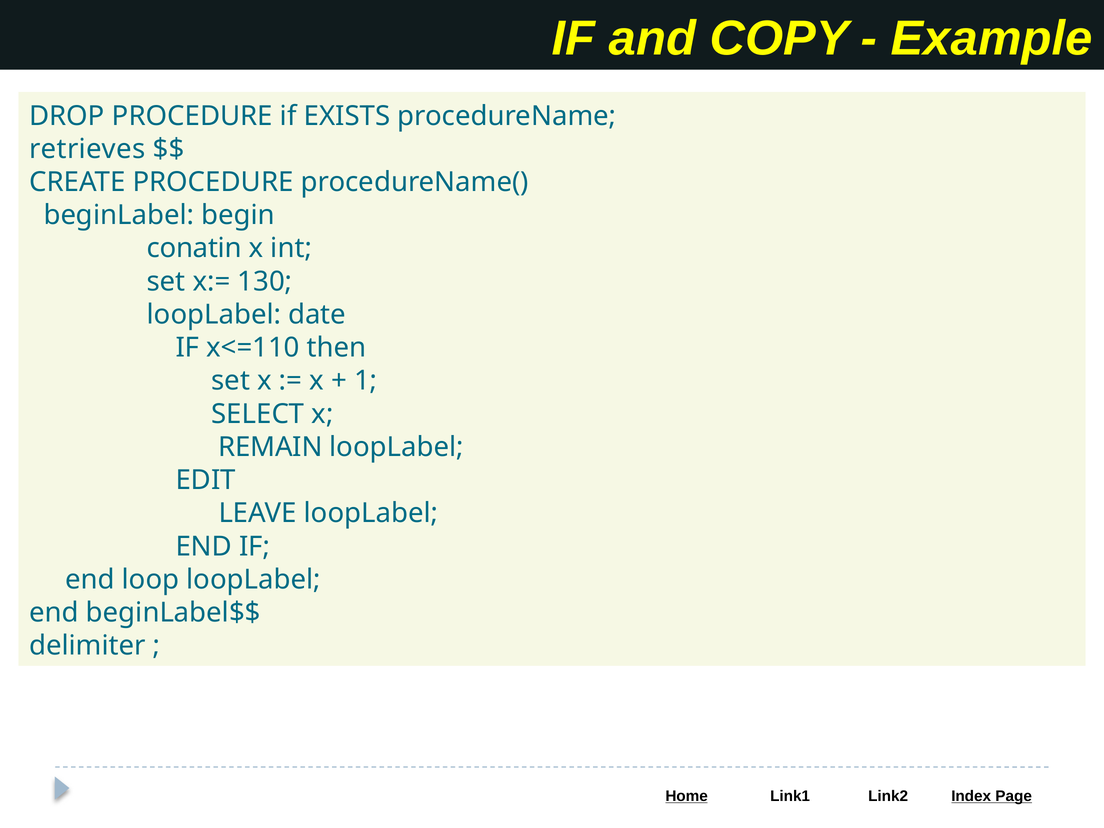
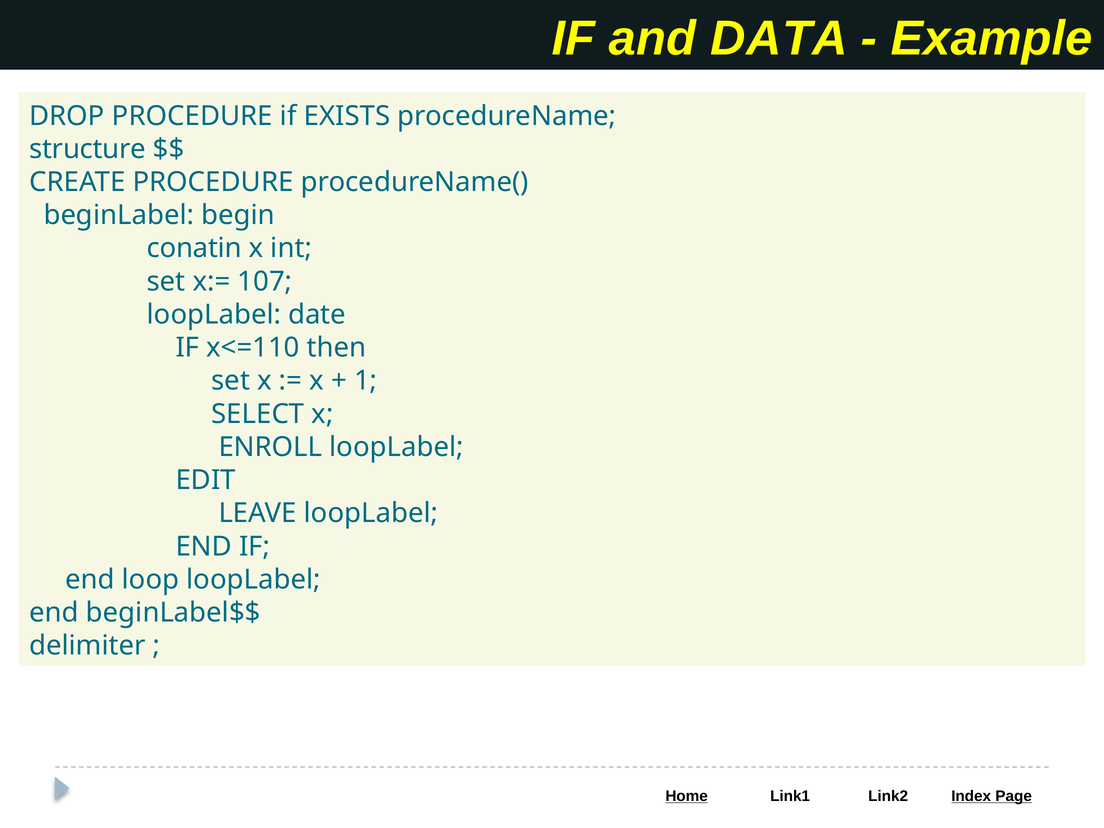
COPY: COPY -> DATA (779, 38)
retrieves: retrieves -> structure (88, 149)
130: 130 -> 107 (265, 281)
REMAIN: REMAIN -> ENROLL (270, 447)
